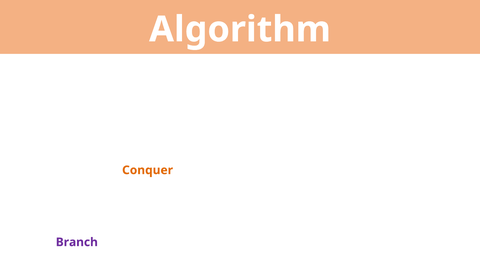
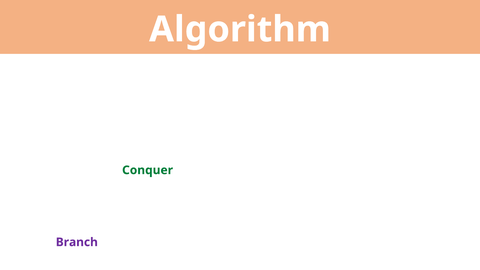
Conquer colour: orange -> green (148, 170)
